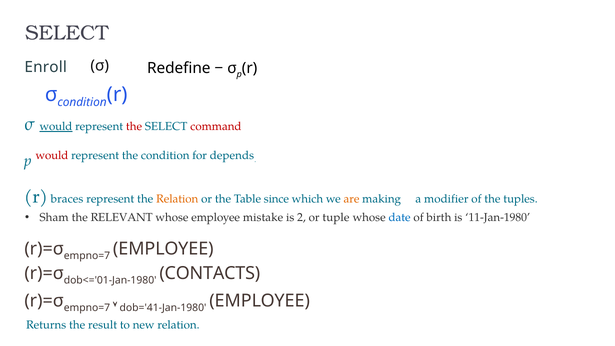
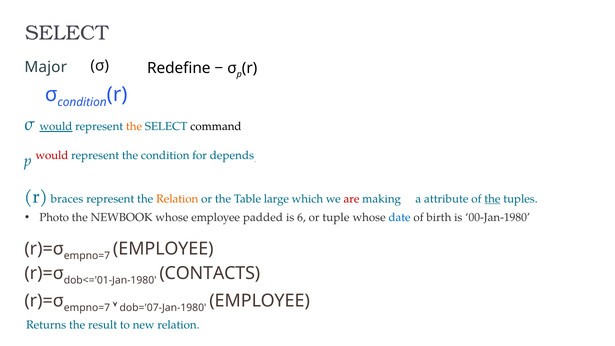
Enroll: Enroll -> Major (46, 67)
the colour: red -> orange (134, 126)
command colour: red -> black (216, 126)
since: since -> large (276, 199)
are colour: orange -> red (352, 199)
modifier: modifier -> attribute (446, 199)
the underline: none -> present (492, 199)
Sham: Sham -> Photo (54, 218)
RELEVANT: RELEVANT -> NEWBOOK (122, 218)
mistake: mistake -> padded (263, 218)
2: 2 -> 6 (301, 218)
11-Jan-1980: 11-Jan-1980 -> 00-Jan-1980 (498, 218)
dob='41-Jan-1980: dob='41-Jan-1980 -> dob='07-Jan-1980 (163, 308)
